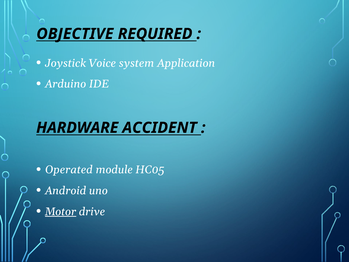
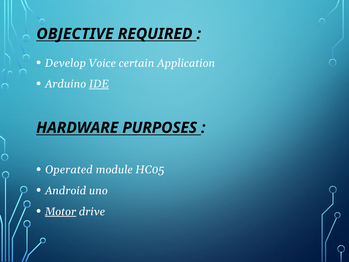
Joystick: Joystick -> Develop (65, 63)
system: system -> certain (137, 63)
IDE underline: none -> present (99, 84)
ACCIDENT: ACCIDENT -> PURPOSES (160, 128)
